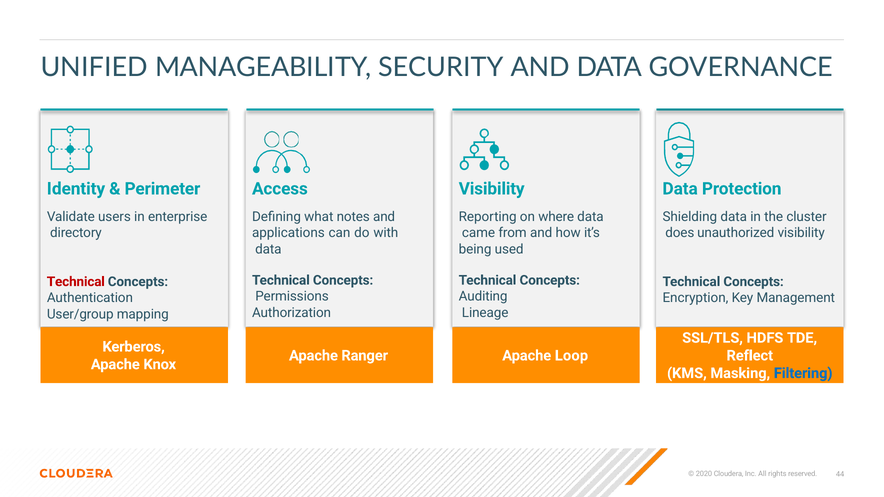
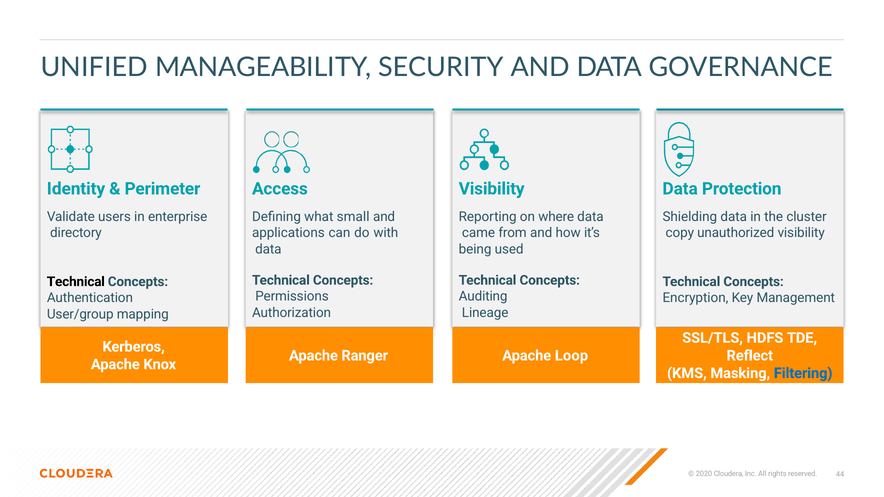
notes: notes -> small (353, 217)
does: does -> copy (680, 233)
Technical colour: red -> black (76, 282)
